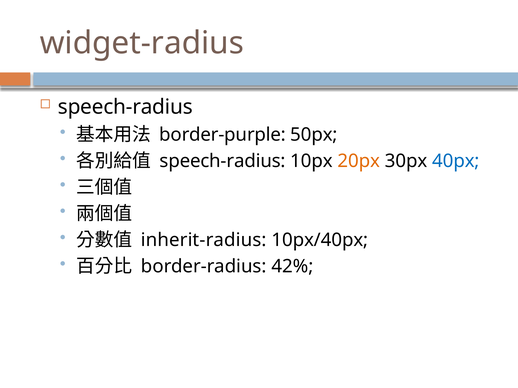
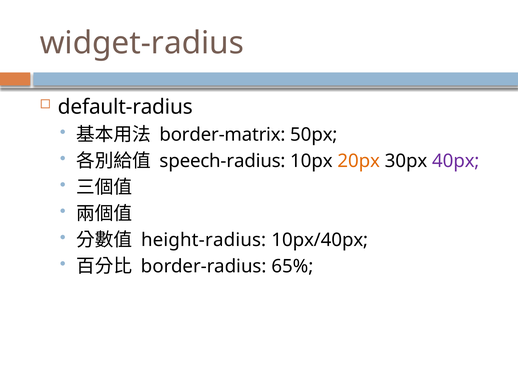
speech-radius: speech-radius -> default-radius (125, 107)
border-purple: border-purple -> border-matrix (223, 135)
40px colour: blue -> purple (456, 161)
inherit-radius: inherit-radius -> height-radius (204, 240)
42%: 42% -> 65% (292, 267)
